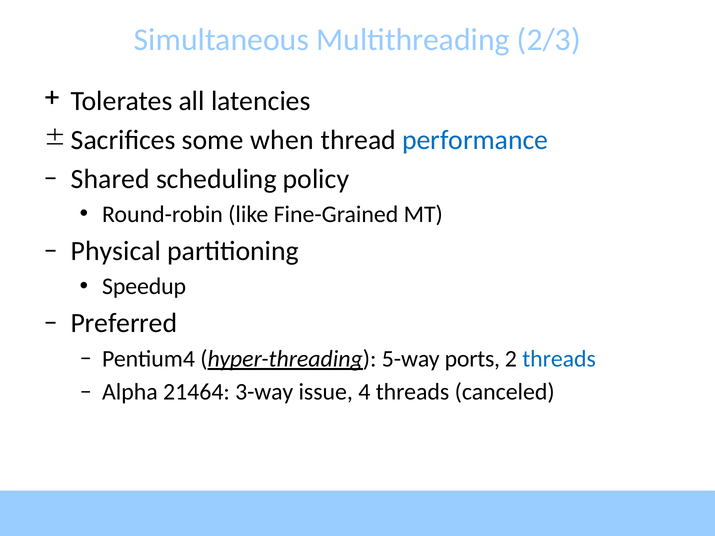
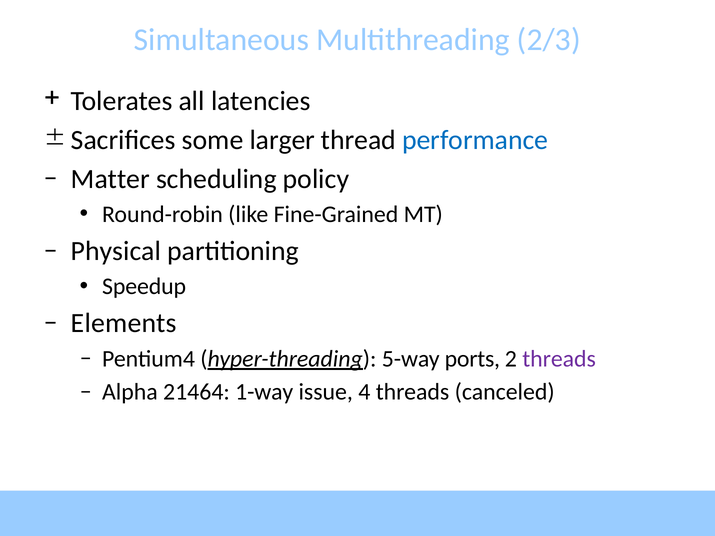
when: when -> larger (282, 140)
Shared: Shared -> Matter (110, 179)
Preferred: Preferred -> Elements (124, 323)
threads colour: blue -> purple (559, 359)
3-way: 3-way -> 1-way (264, 392)
